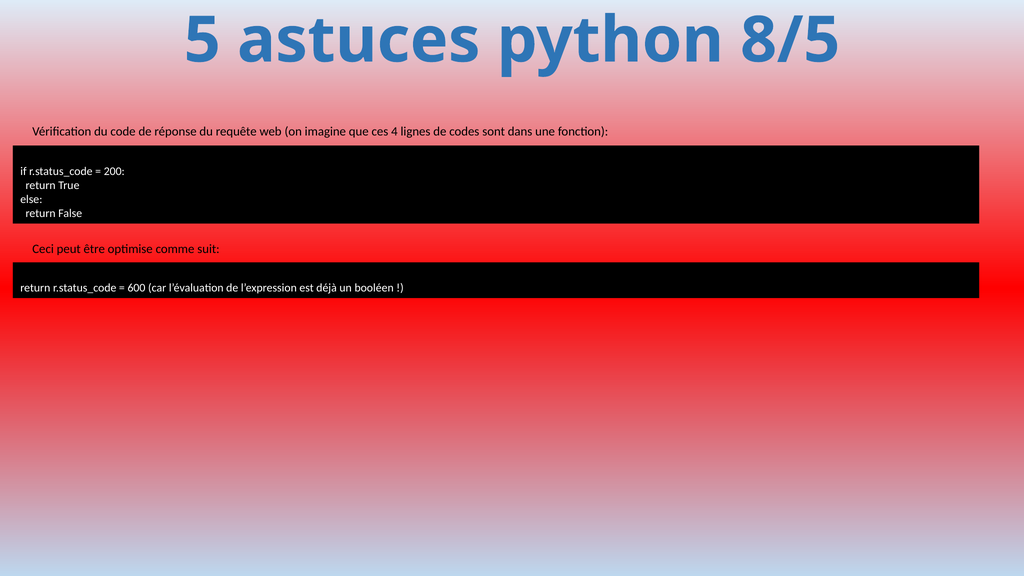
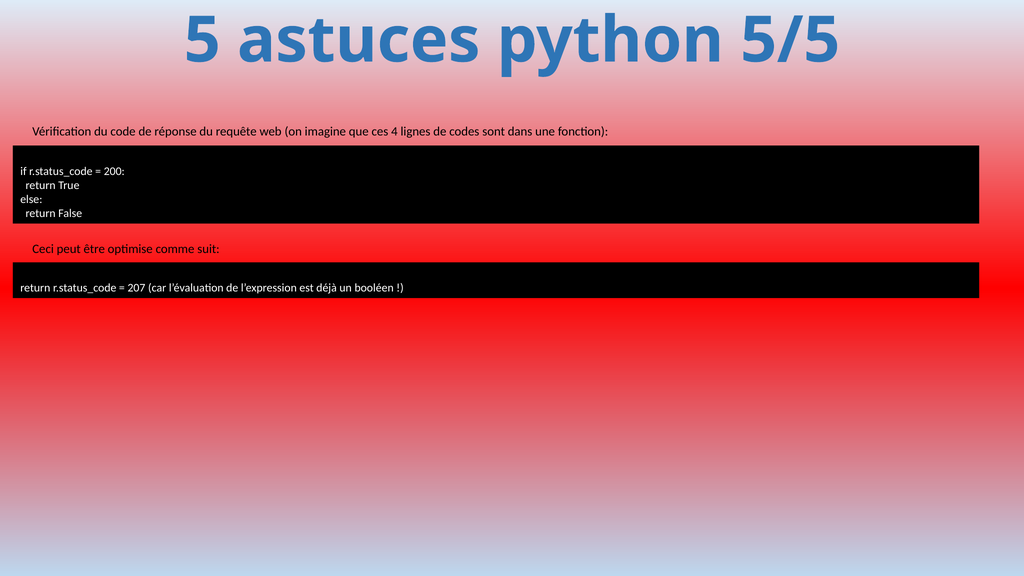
8/5: 8/5 -> 5/5 (790, 40)
600: 600 -> 207 (136, 288)
